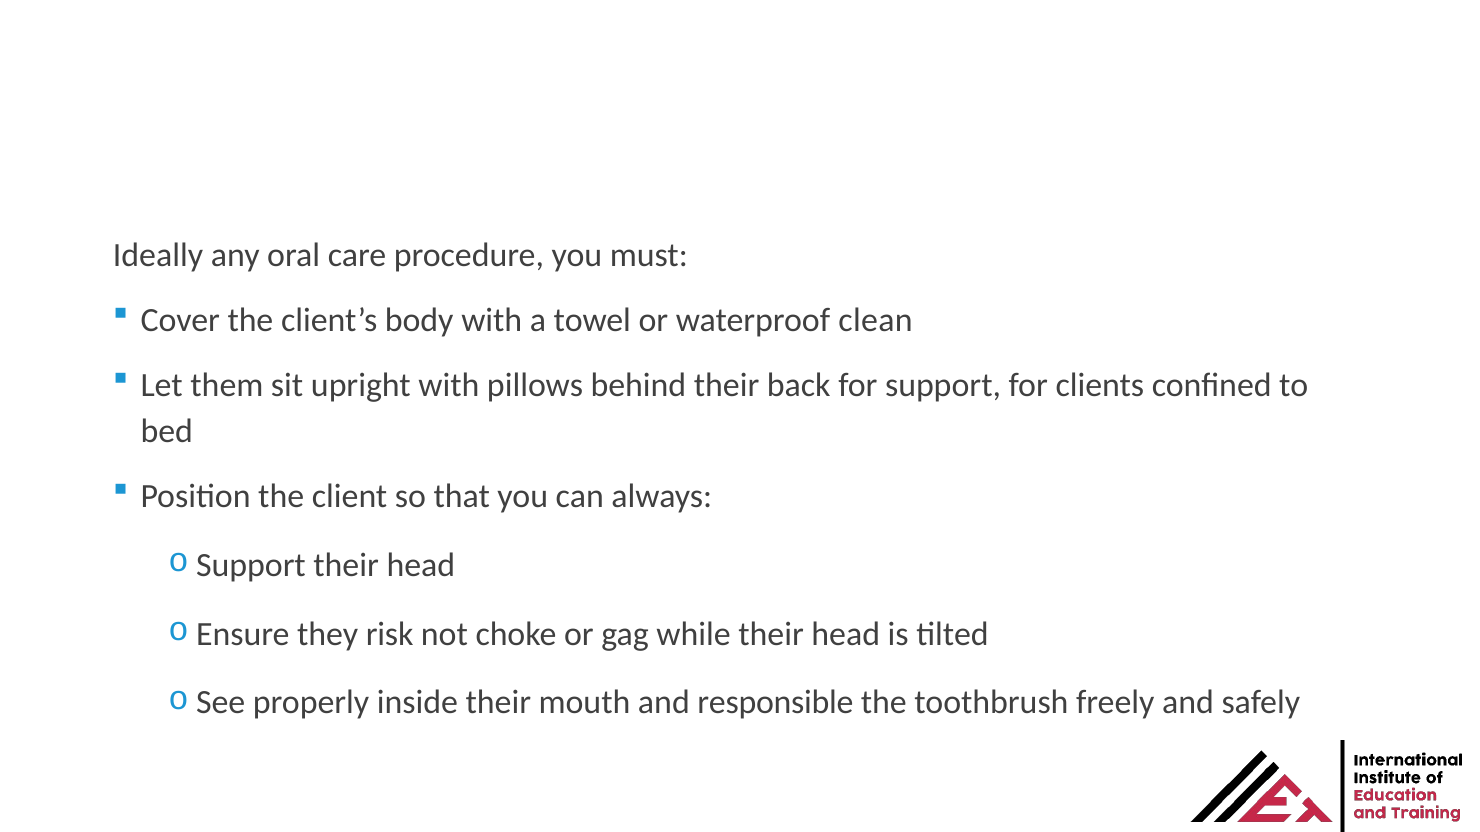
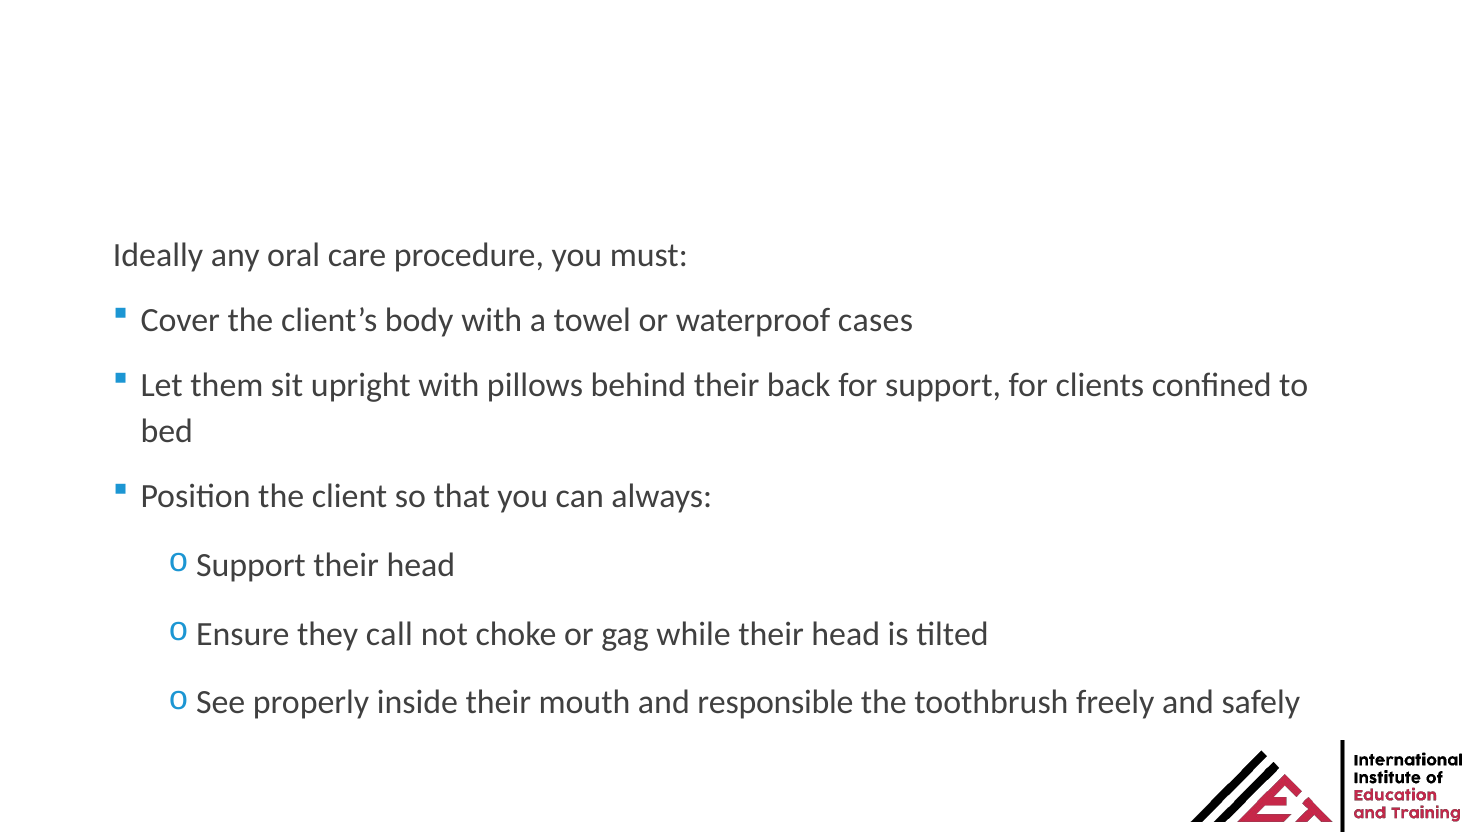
clean: clean -> cases (876, 320)
risk: risk -> call (389, 634)
